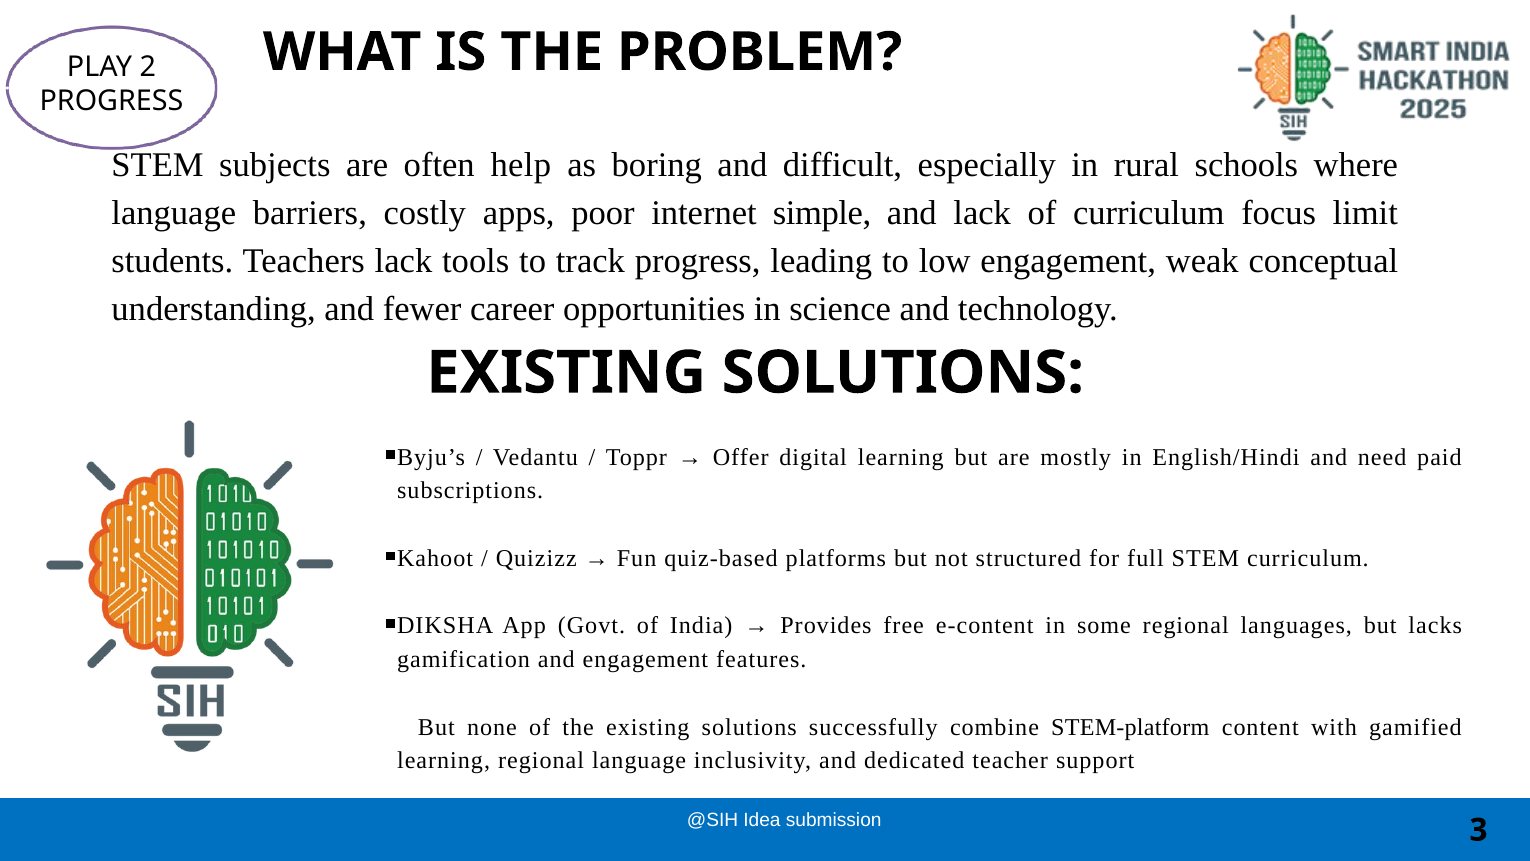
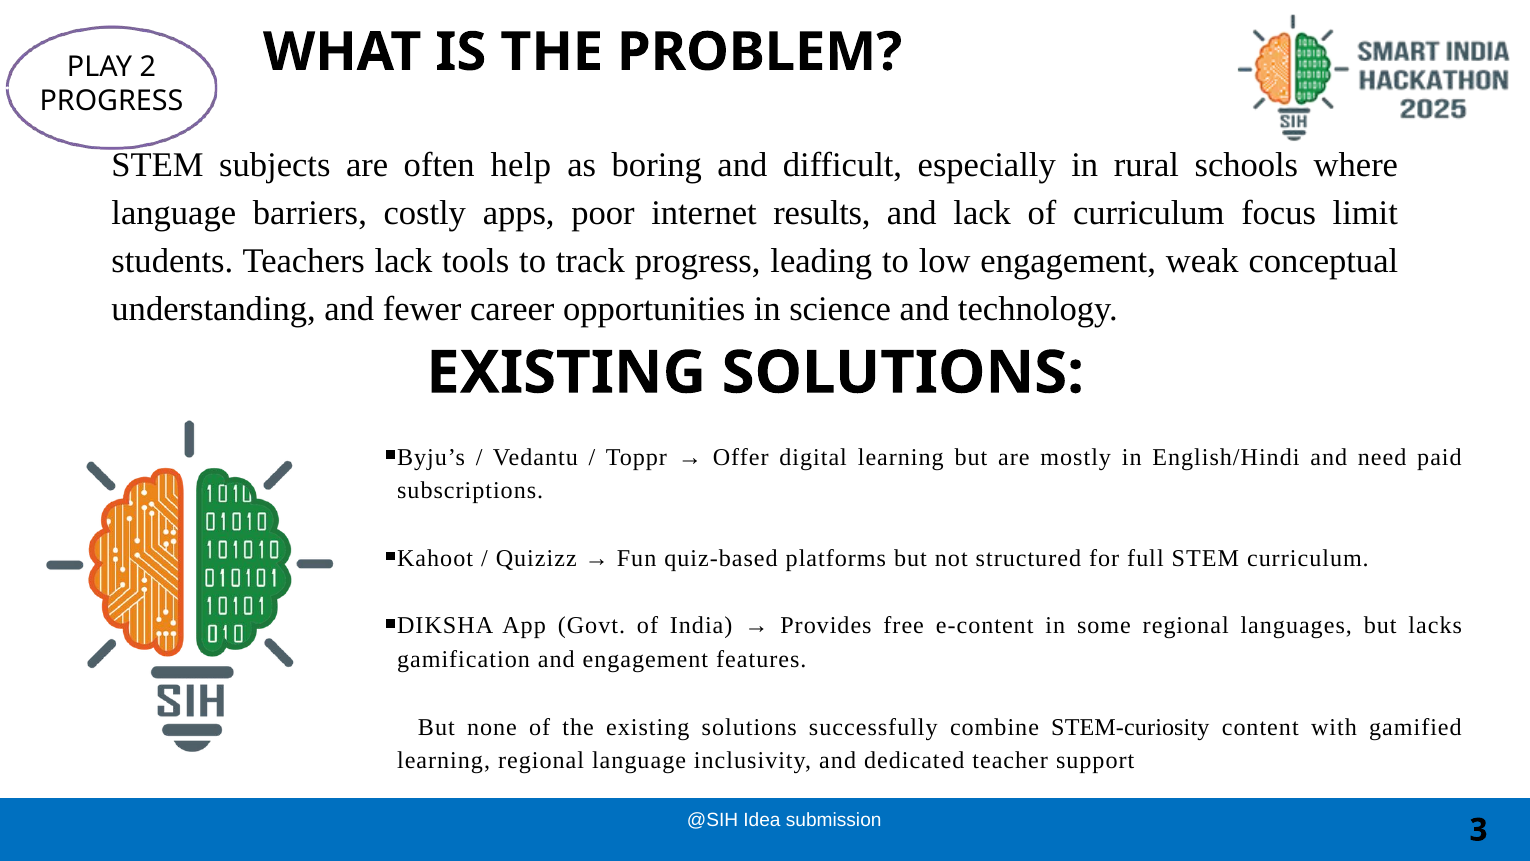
simple: simple -> results (822, 213)
STEM-platform: STEM-platform -> STEM-curiosity (1130, 727)
